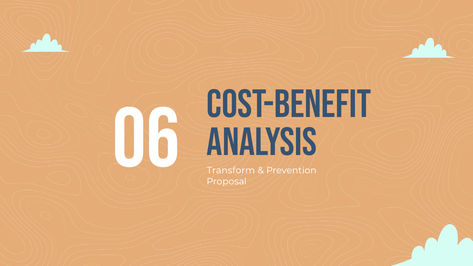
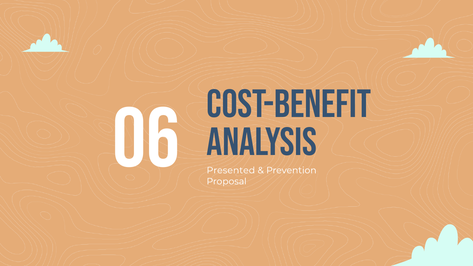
Transform: Transform -> Presented (231, 170)
